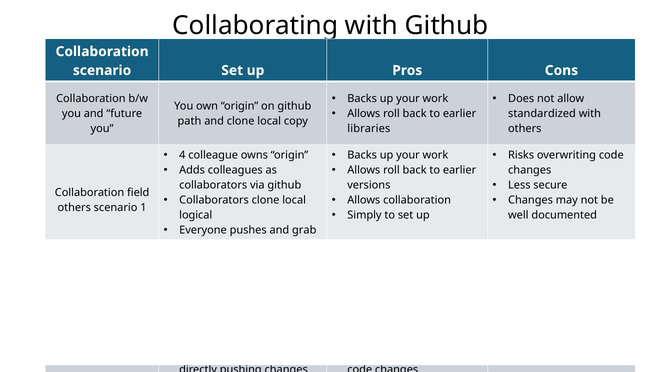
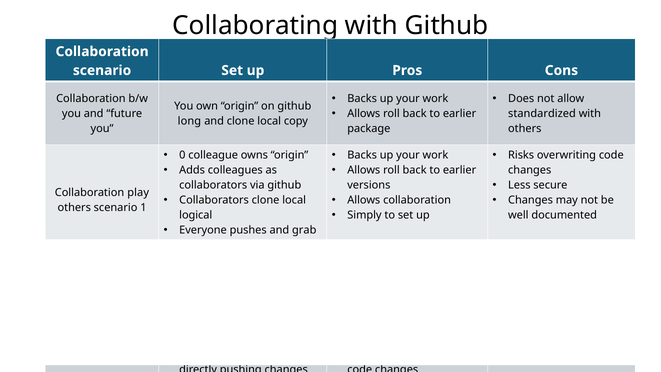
path: path -> long (189, 121)
libraries: libraries -> package (369, 129)
4: 4 -> 0 (182, 155)
field: field -> play (138, 193)
